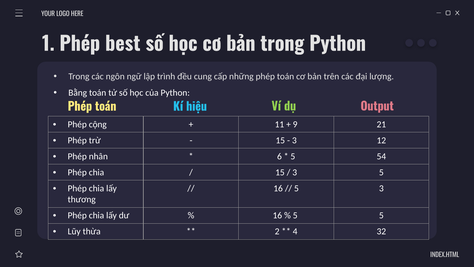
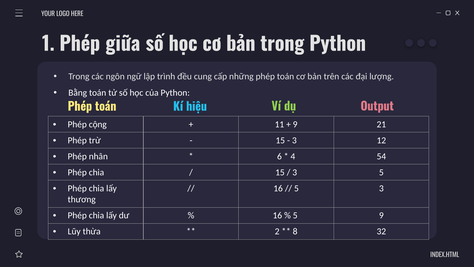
best: best -> giữa (123, 44)
5: 5 -> 4 (293, 156)
5 5: 5 -> 9 (381, 215)
4: 4 -> 8 (295, 231)
